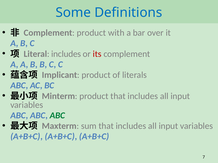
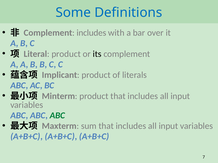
Complement product: product -> includes (91, 33)
Literal includes: includes -> product (66, 54)
its colour: red -> black (97, 54)
